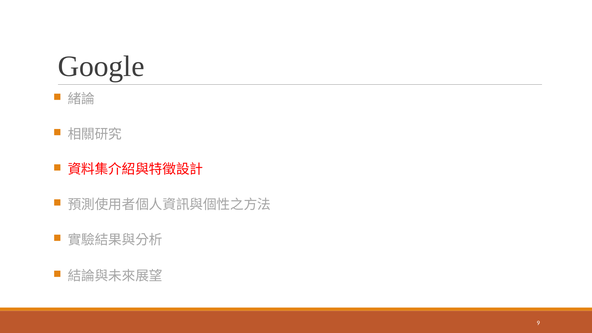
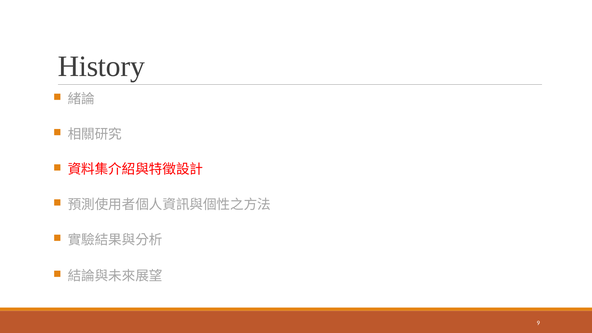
Google: Google -> History (101, 66)
